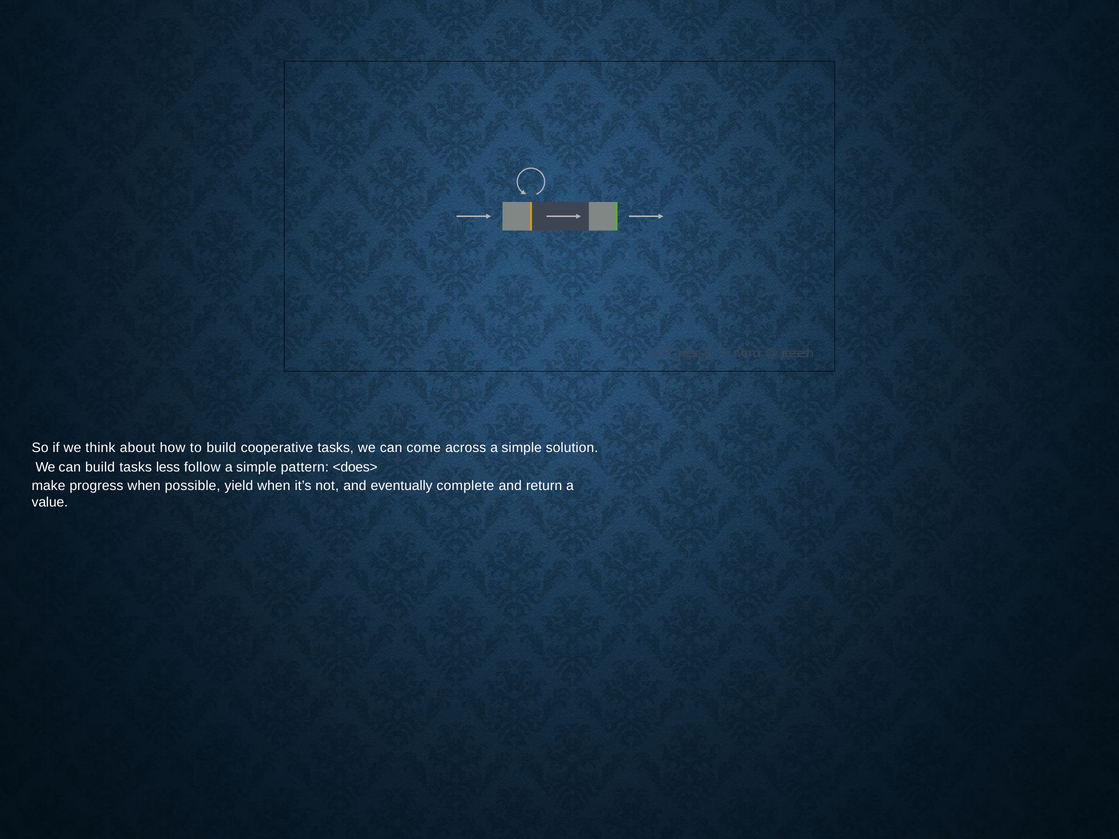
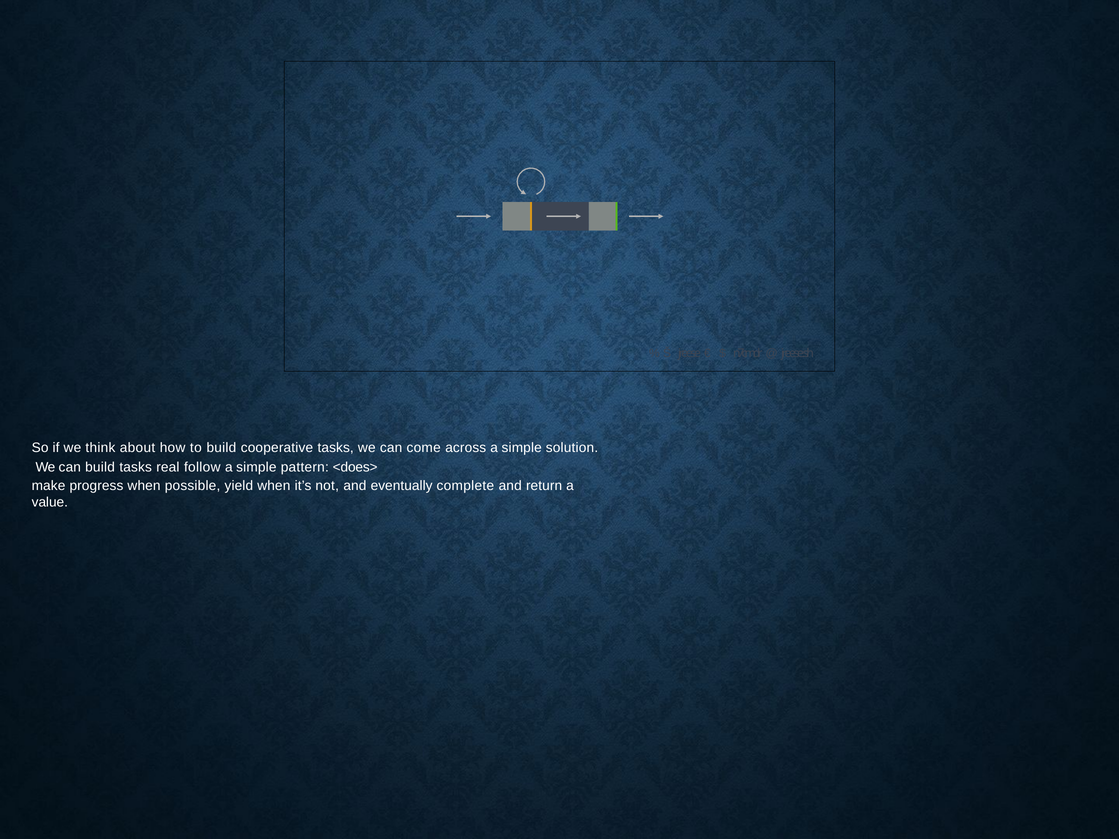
less: less -> real (168, 468)
